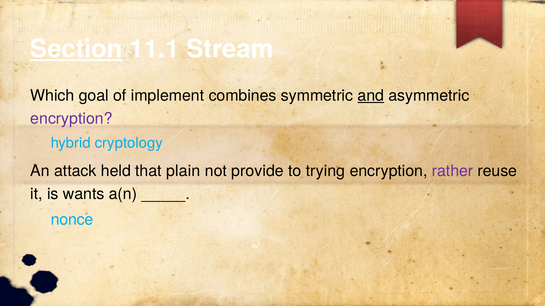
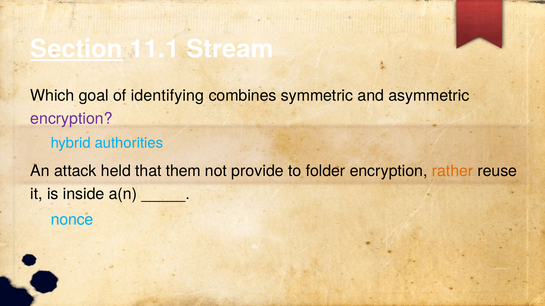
implement: implement -> identifying (167, 96)
and underline: present -> none (371, 96)
cryptology: cryptology -> authorities (129, 143)
plain: plain -> them (183, 171)
trying: trying -> folder (326, 171)
rather colour: purple -> orange (453, 171)
wants: wants -> inside (84, 194)
